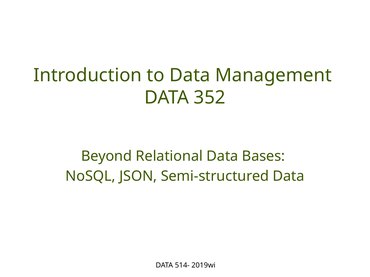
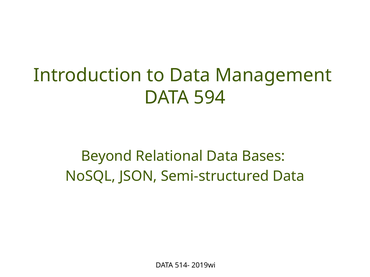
352: 352 -> 594 (210, 98)
